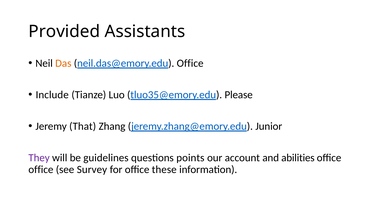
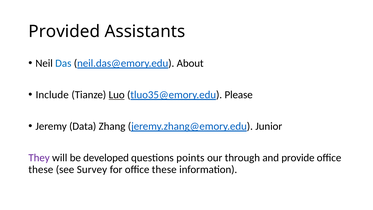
Das colour: orange -> blue (63, 63)
neil.das@emory.edu Office: Office -> About (190, 63)
Luo underline: none -> present (117, 95)
That: That -> Data (83, 126)
guidelines: guidelines -> developed (106, 158)
account: account -> through (242, 158)
abilities: abilities -> provide (298, 158)
office: office -> these (41, 169)
